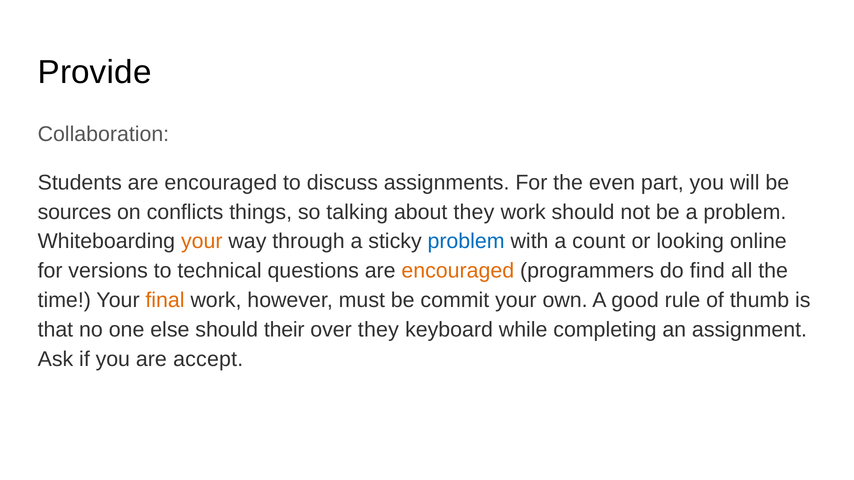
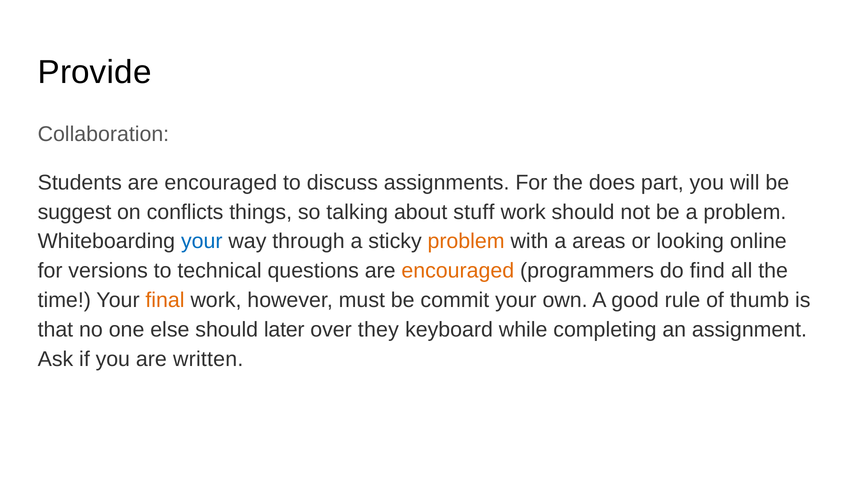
even: even -> does (612, 183)
sources: sources -> suggest (74, 212)
about they: they -> stuff (474, 212)
your colour: orange -> blue (202, 242)
problem colour: blue -> orange (466, 242)
count: count -> areas (599, 242)
their: their -> later (284, 330)
accept: accept -> written (208, 359)
